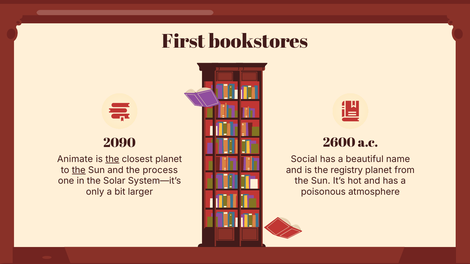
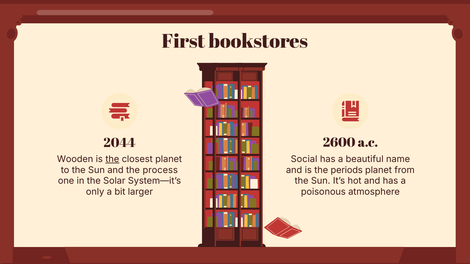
2090: 2090 -> 2044 (119, 143)
Animate: Animate -> Wooden (75, 159)
the underline: present -> none (79, 170)
registry: registry -> periods (347, 170)
